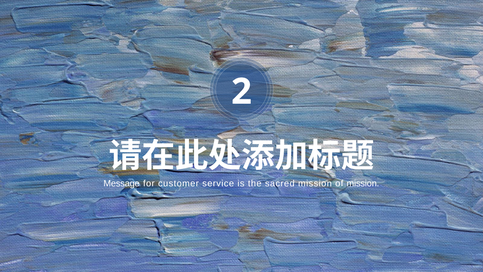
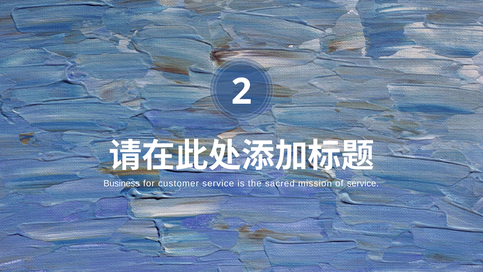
Message: Message -> Business (122, 183)
of mission: mission -> service (363, 183)
